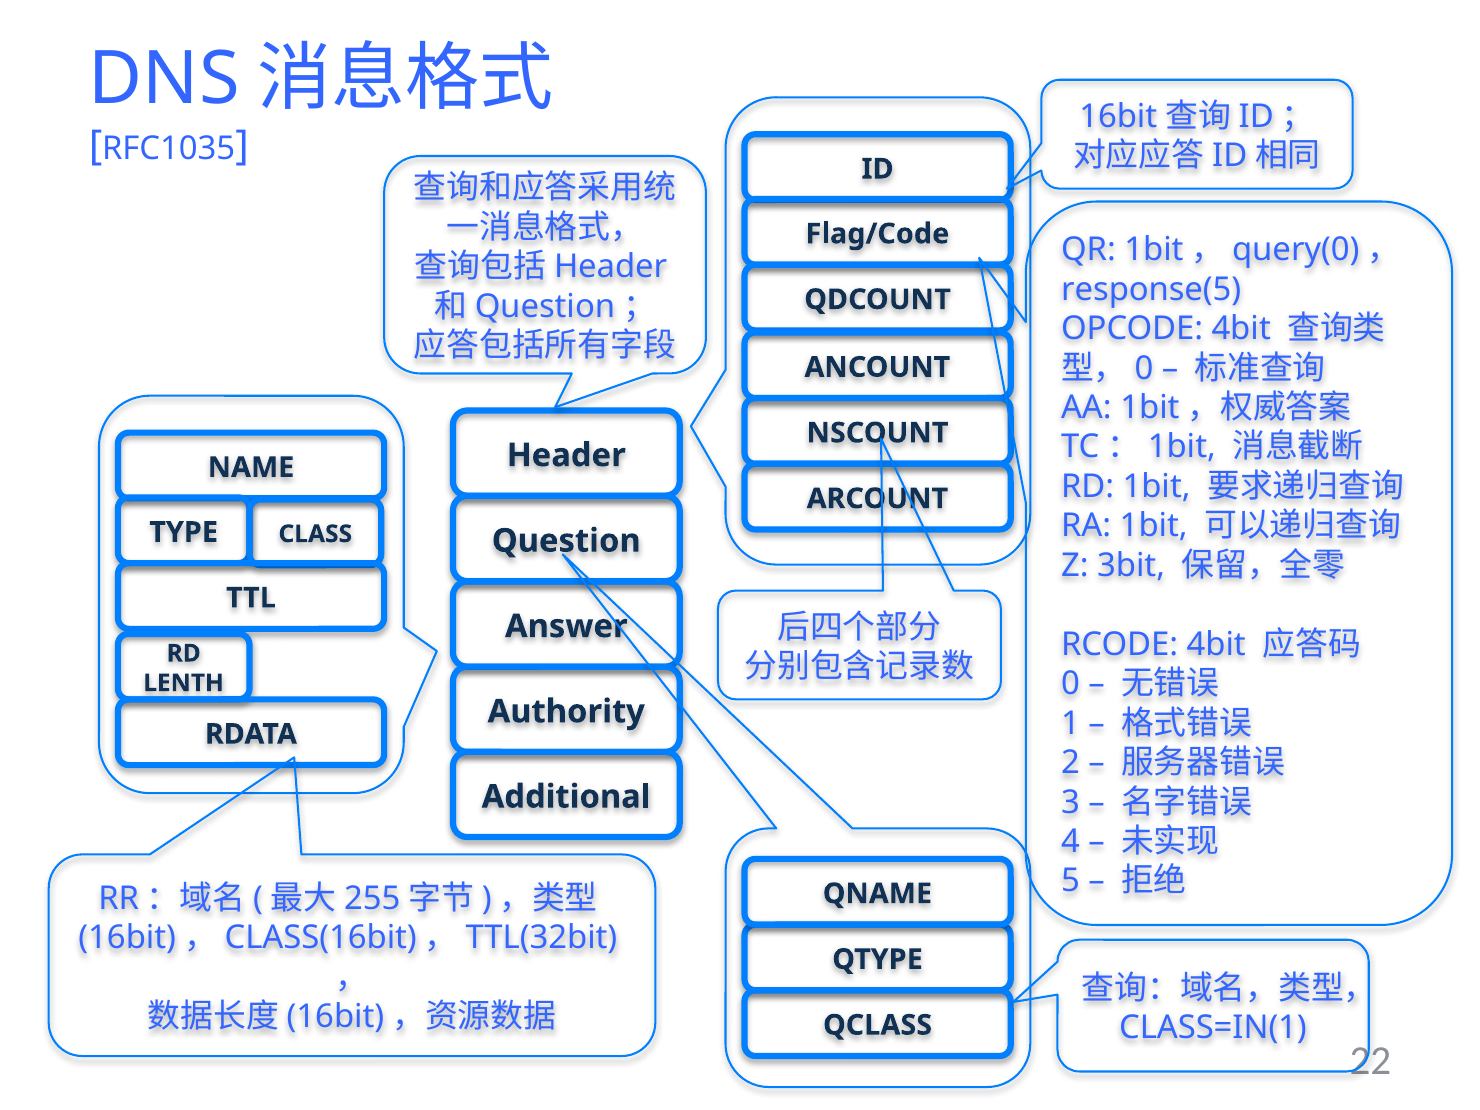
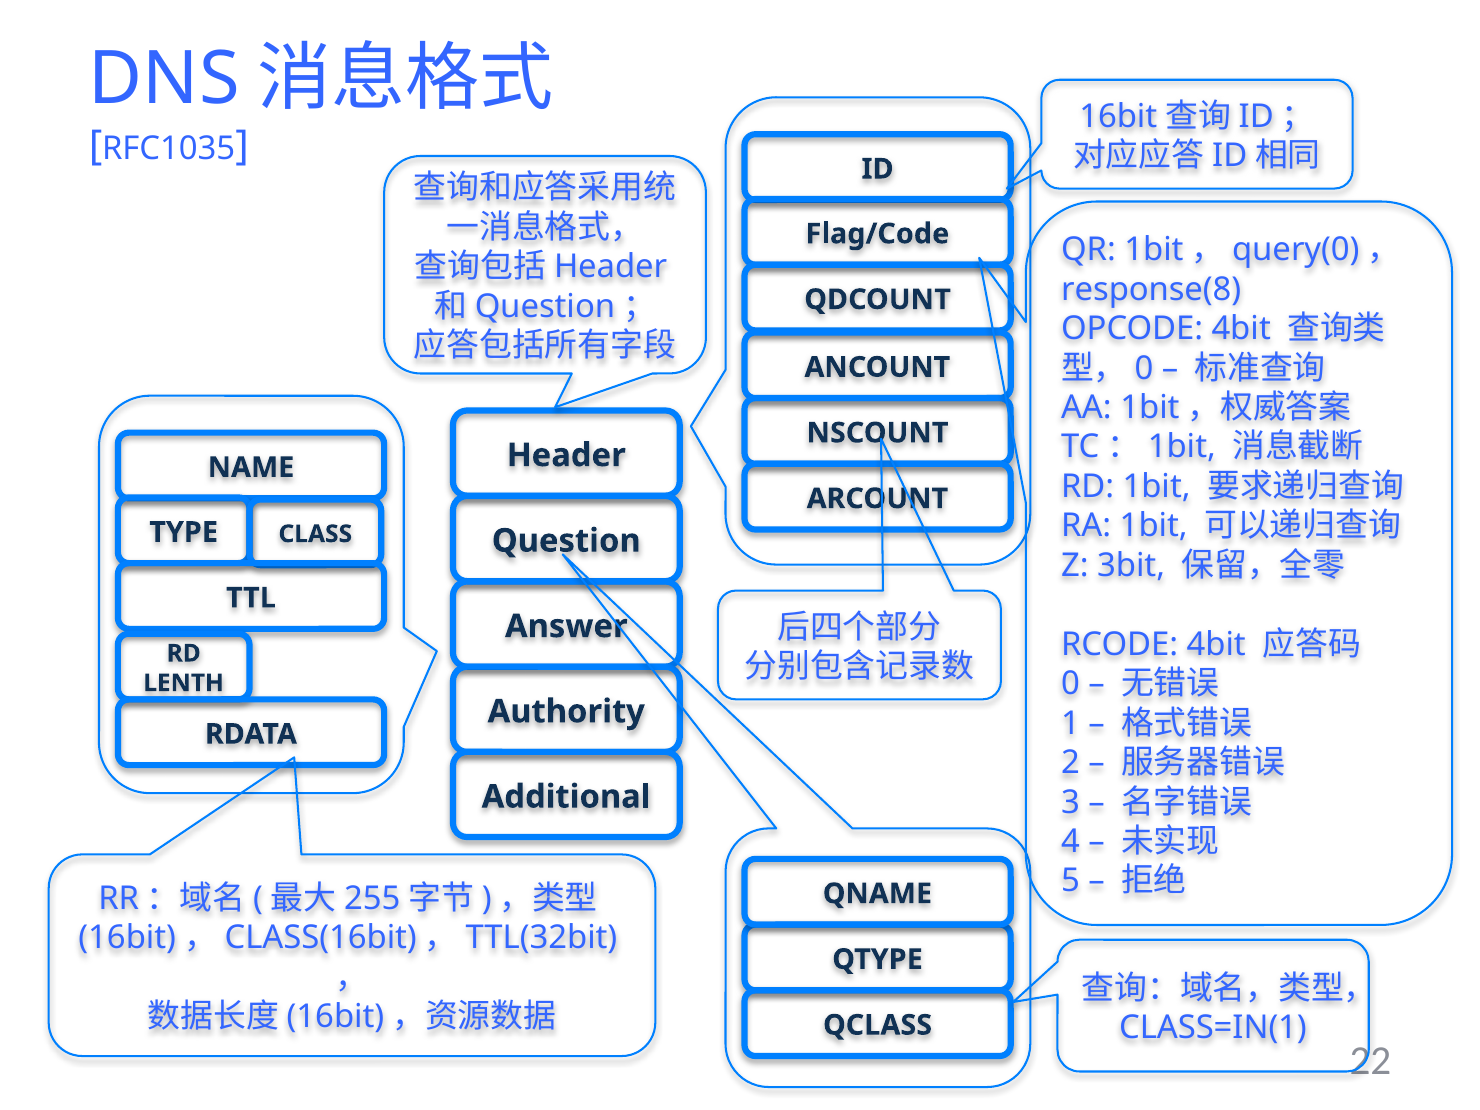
response(5: response(5 -> response(8 (1151, 289)
